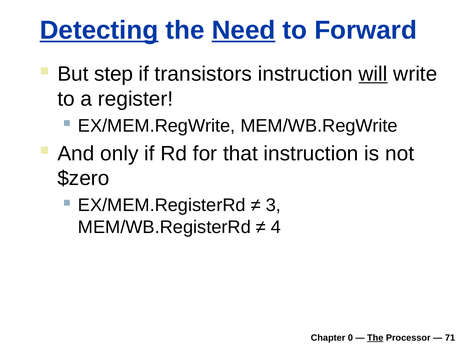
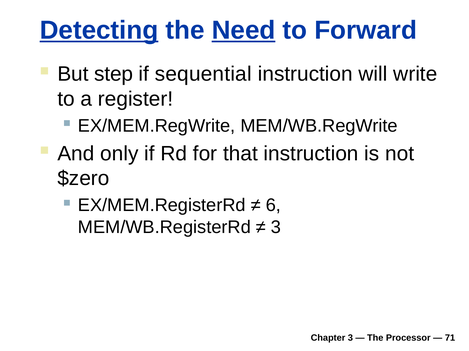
transistors: transistors -> sequential (203, 74)
will underline: present -> none (373, 74)
3: 3 -> 6 (273, 206)
4: 4 -> 3 (276, 228)
Chapter 0: 0 -> 3 (350, 339)
The underline: present -> none (375, 339)
